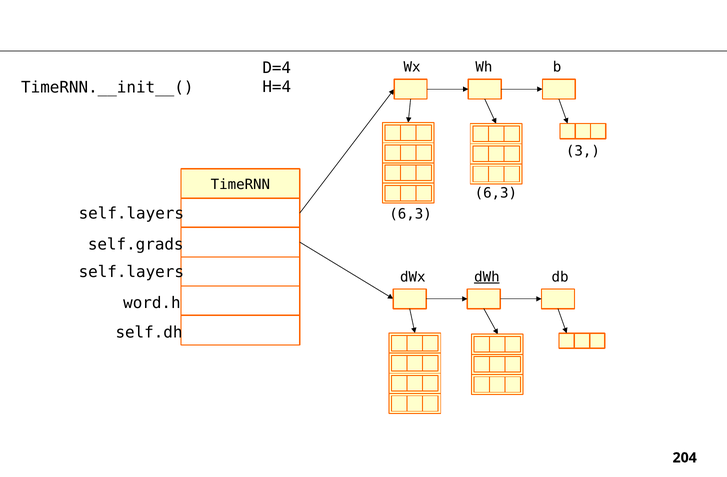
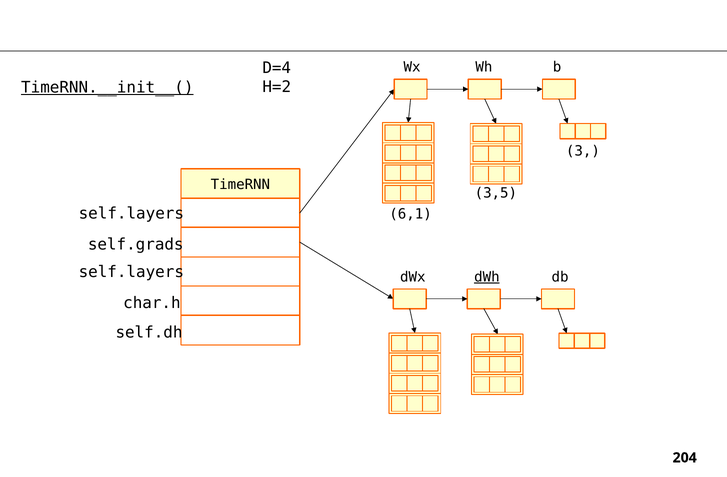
H=4: H=4 -> H=2 (277, 87)
TimeRNN.__init__( underline: none -> present (107, 88)
6,3: 6,3 -> 3,5 (496, 194)
6,3: 6,3 -> 6,1 (411, 214)
word.h: word.h -> char.h (152, 303)
